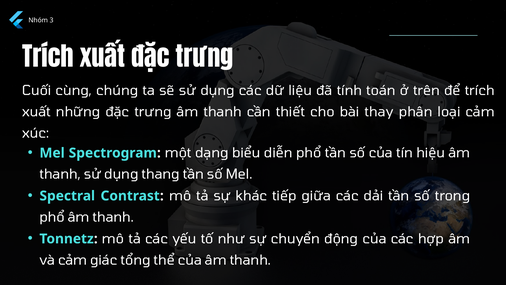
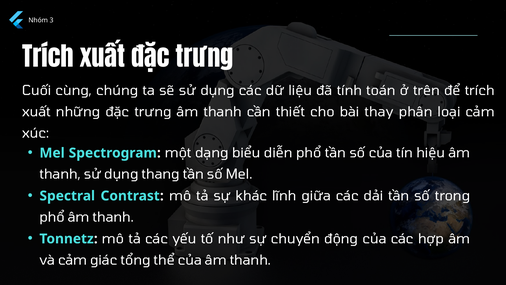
tiếp: tiếp -> lĩnh (284, 196)
